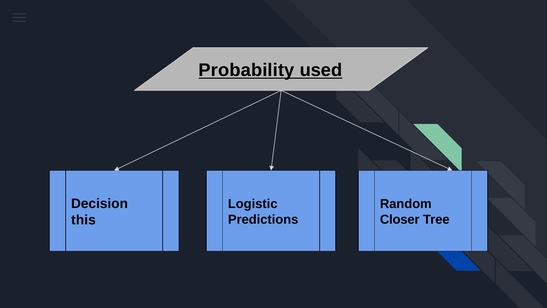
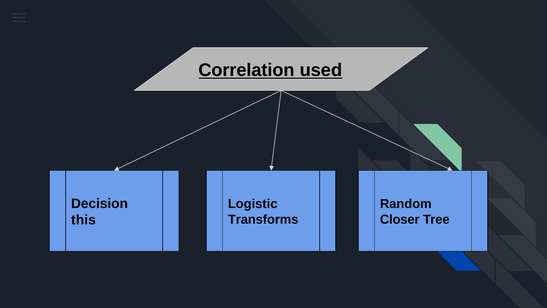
Probability: Probability -> Correlation (247, 70)
Predictions: Predictions -> Transforms (263, 219)
